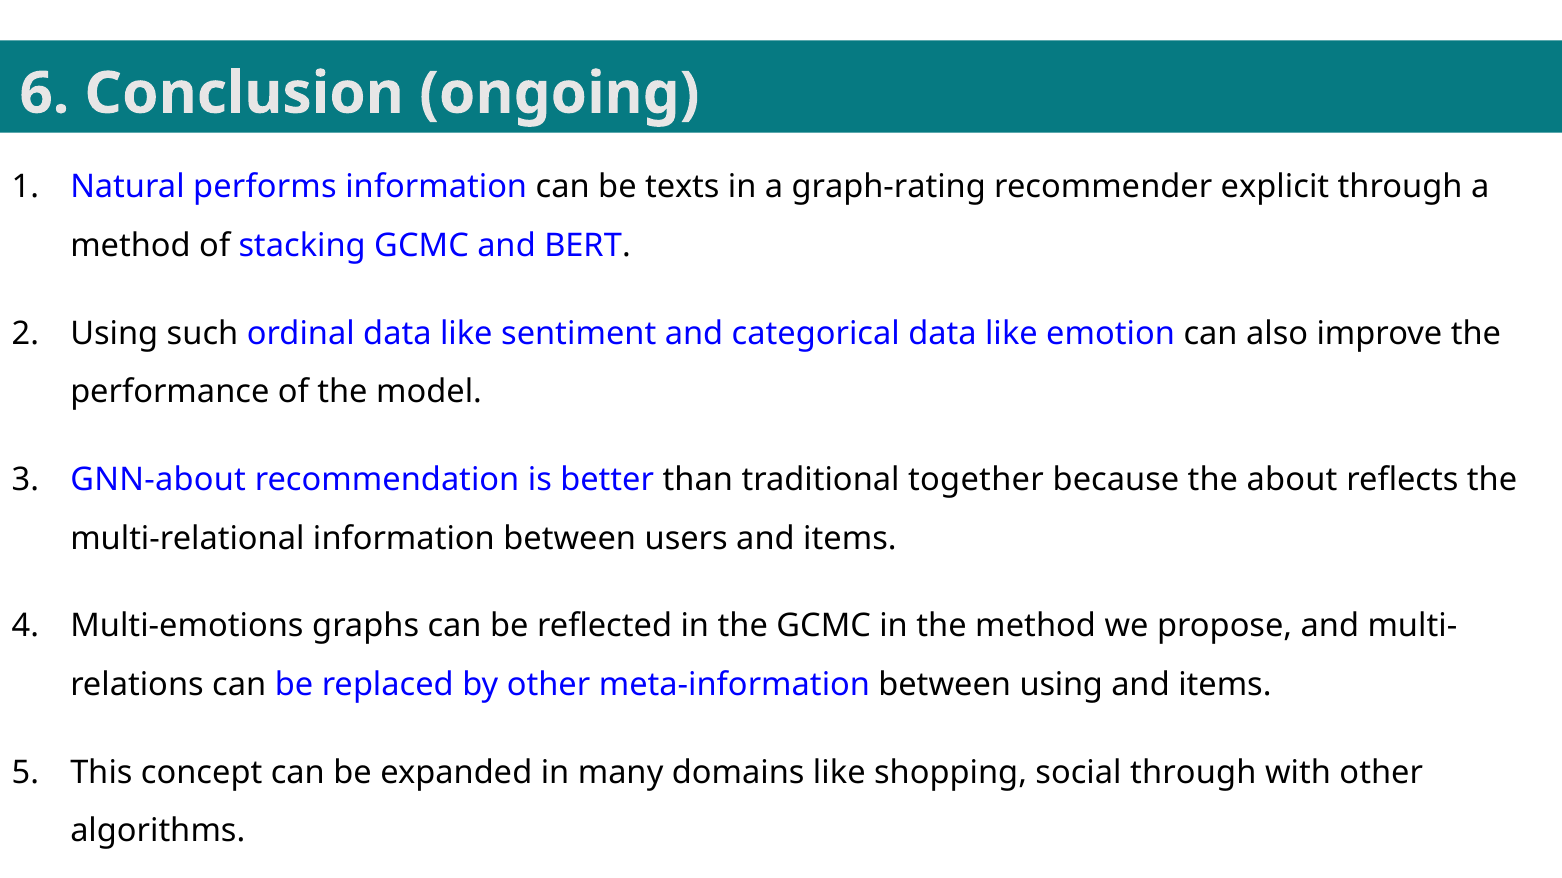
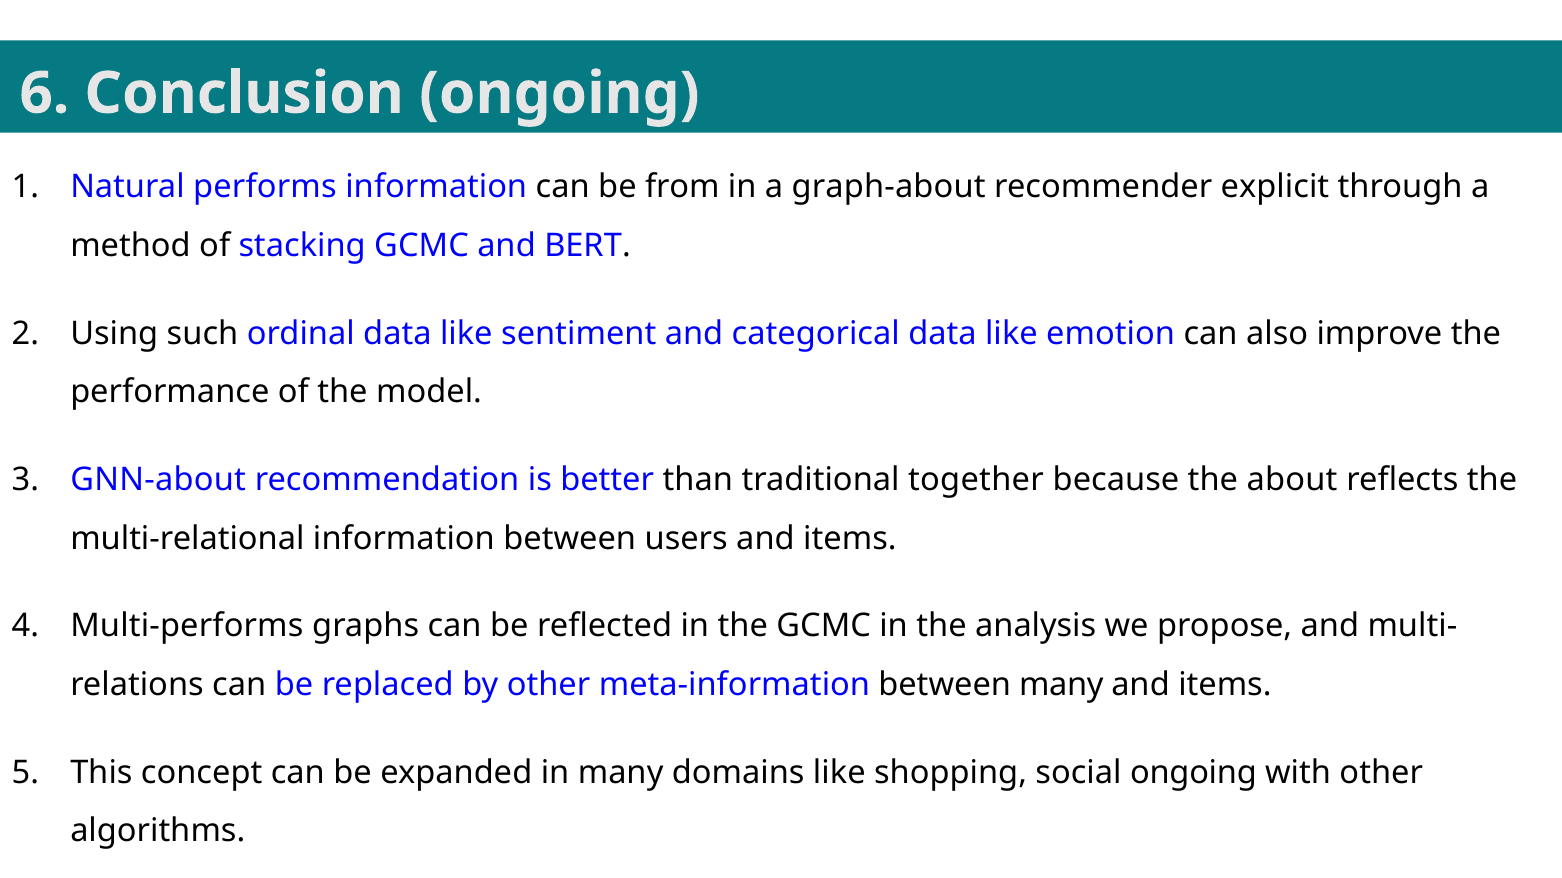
texts: texts -> from (682, 187)
graph-rating: graph-rating -> graph-about (889, 187)
Multi-emotions: Multi-emotions -> Multi-performs (187, 627)
the method: method -> analysis (1036, 627)
between using: using -> many (1061, 685)
social through: through -> ongoing (1193, 773)
